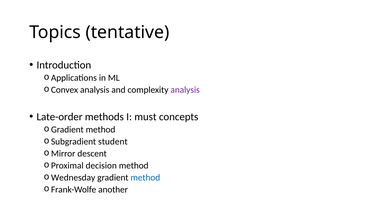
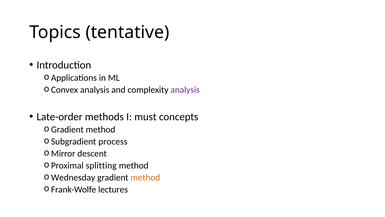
student: student -> process (113, 141)
decision: decision -> splitting (101, 165)
method colour: blue -> orange (145, 177)
another: another -> lectures (113, 189)
